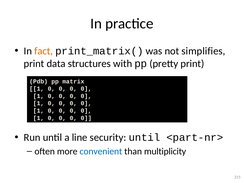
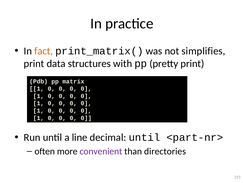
security: security -> decimal (108, 137)
convenient colour: blue -> purple (101, 151)
multiplicity: multiplicity -> directories (165, 151)
